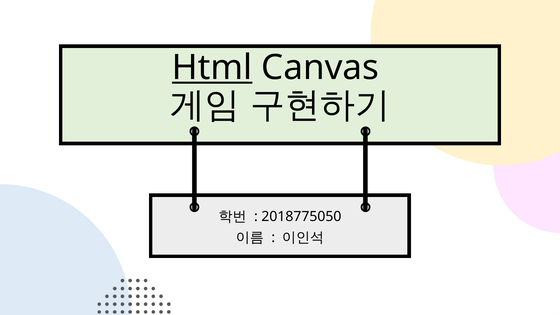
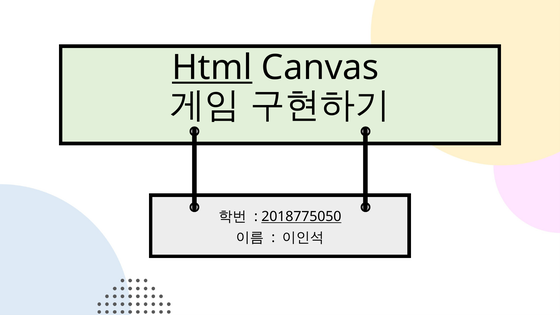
2018775050 underline: none -> present (301, 217)
